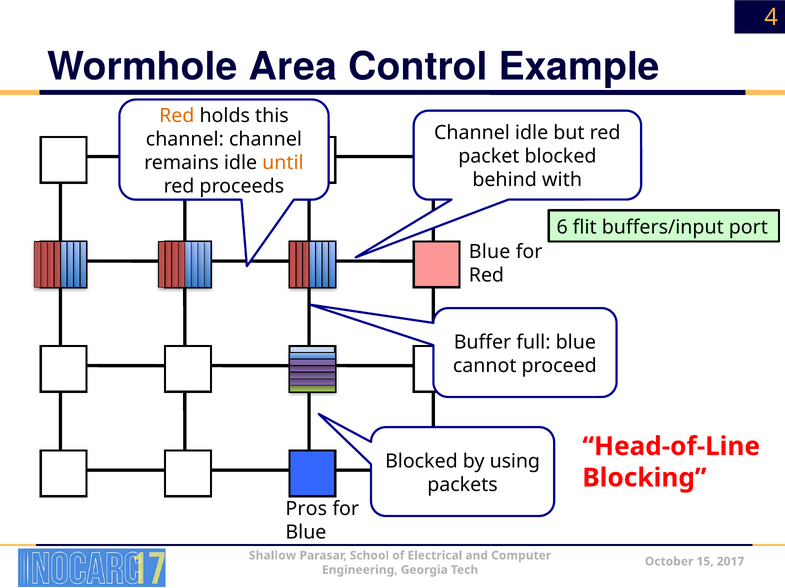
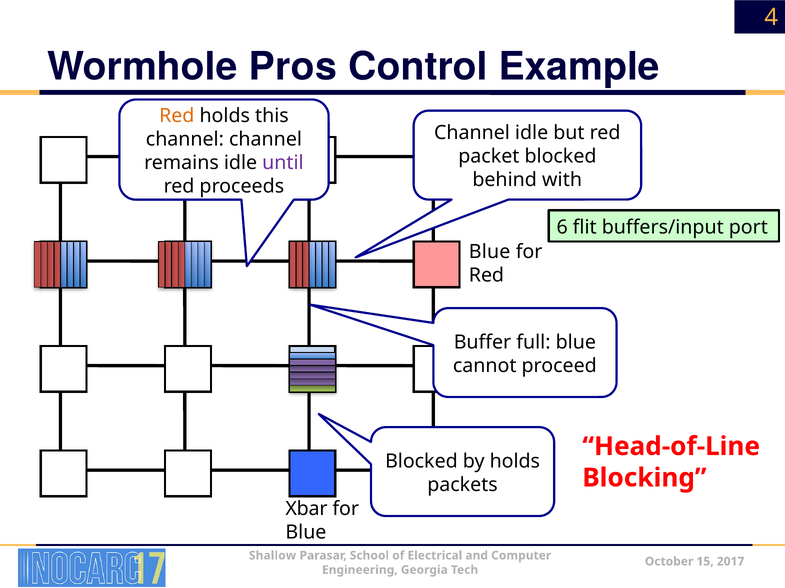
Area: Area -> Pros (293, 67)
until colour: orange -> purple (283, 163)
by using: using -> holds (515, 462)
Pros: Pros -> Xbar (306, 509)
